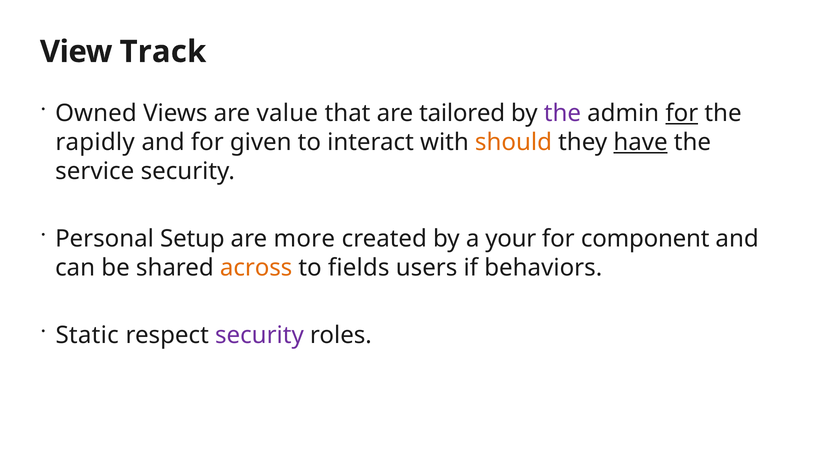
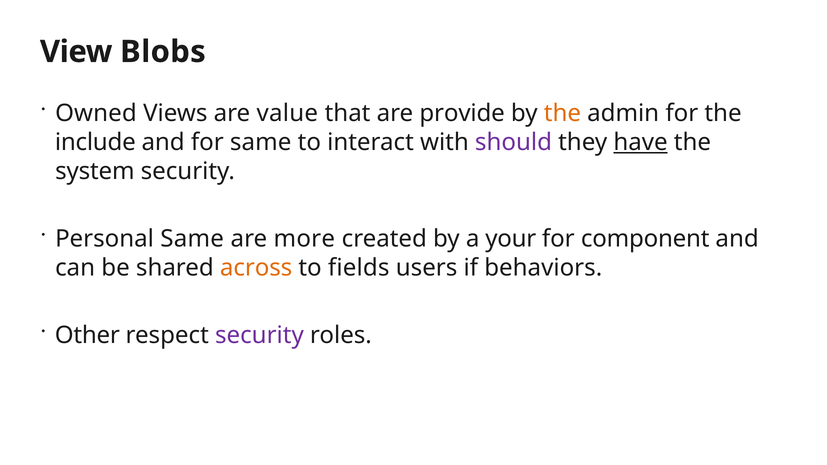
Track: Track -> Blobs (163, 52)
tailored: tailored -> provide (462, 114)
the colour: purple -> orange (562, 114)
for underline: present -> none (682, 114)
rapidly: rapidly -> include (95, 142)
for given: given -> same (261, 142)
should colour: orange -> purple (513, 142)
service: service -> system (95, 171)
Personal Setup: Setup -> Same (192, 239)
Static: Static -> Other (87, 336)
